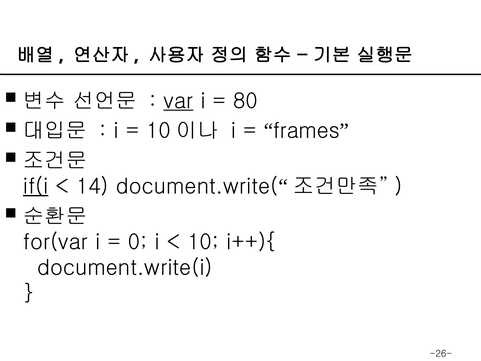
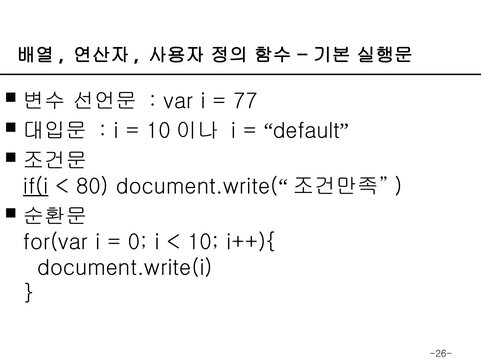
var underline: present -> none (178, 101)
80: 80 -> 77 (245, 101)
frames: frames -> default (306, 131)
14: 14 -> 80 (92, 186)
